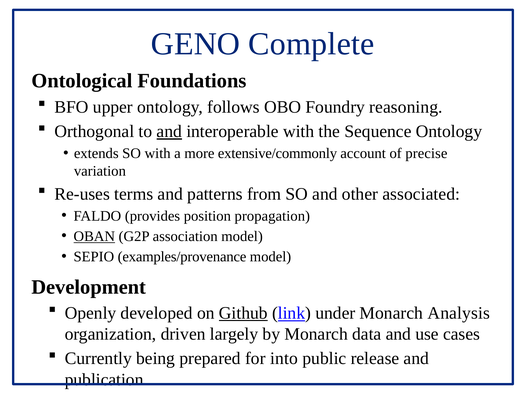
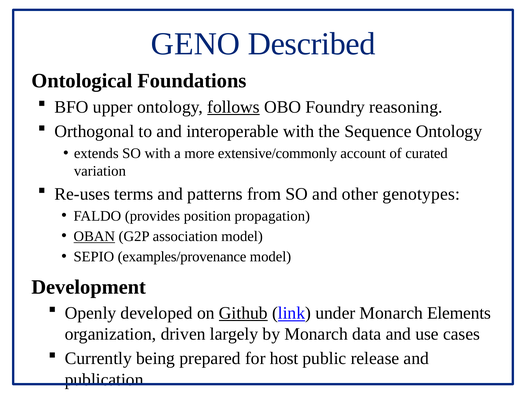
Complete: Complete -> Described (312, 44)
follows underline: none -> present (233, 107)
and underline: present -> none (169, 132)
precise: precise -> curated (427, 154)
associated: associated -> genotypes (421, 194)
Analysis: Analysis -> Elements (459, 313)
into: into -> host (284, 359)
